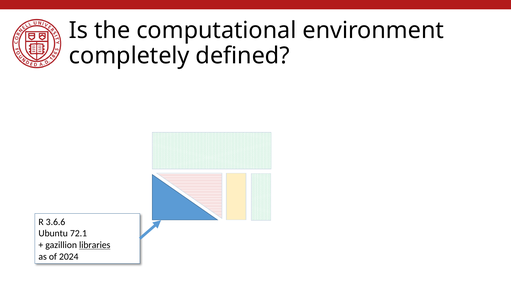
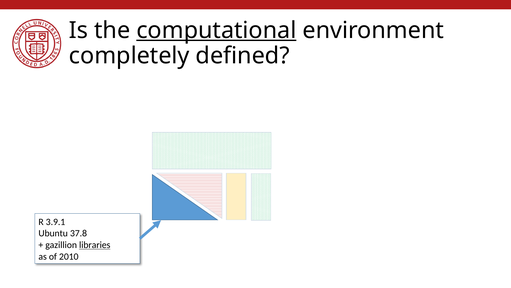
computational underline: none -> present (216, 30)
3.6.6: 3.6.6 -> 3.9.1 (56, 222)
72.1: 72.1 -> 37.8 (79, 233)
2024: 2024 -> 2010 (69, 256)
